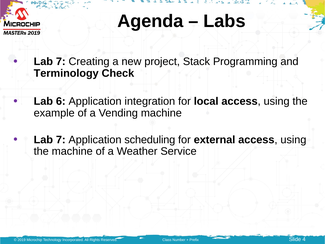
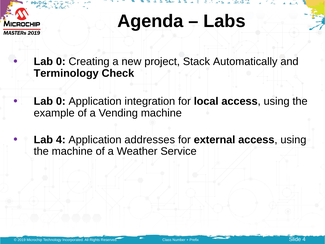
7: 7 -> 0 (61, 62)
Programming: Programming -> Automatically (245, 62)
6: 6 -> 0 (61, 101)
7: 7 -> 4 (61, 140)
scheduling: scheduling -> addresses (150, 140)
